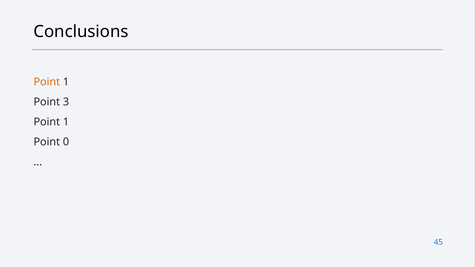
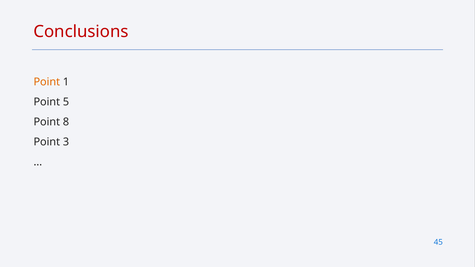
Conclusions colour: black -> red (81, 32)
3: 3 -> 5 (66, 102)
1: 1 -> 8 (66, 122)
0: 0 -> 3 (66, 142)
